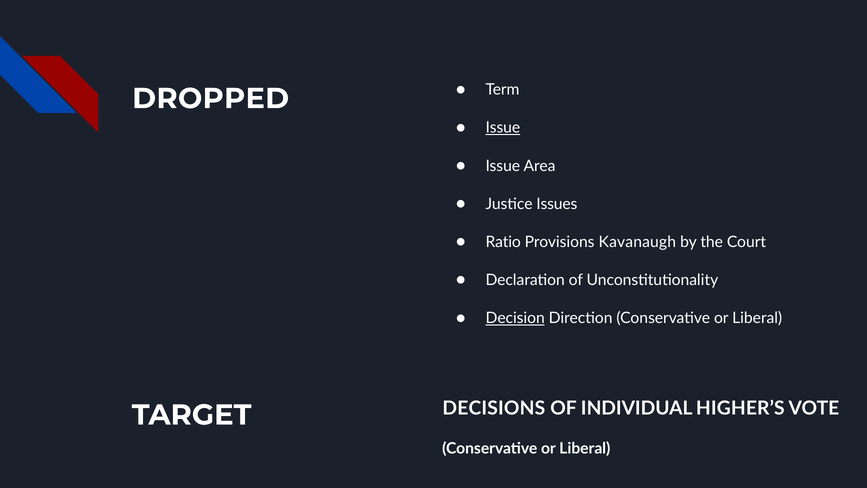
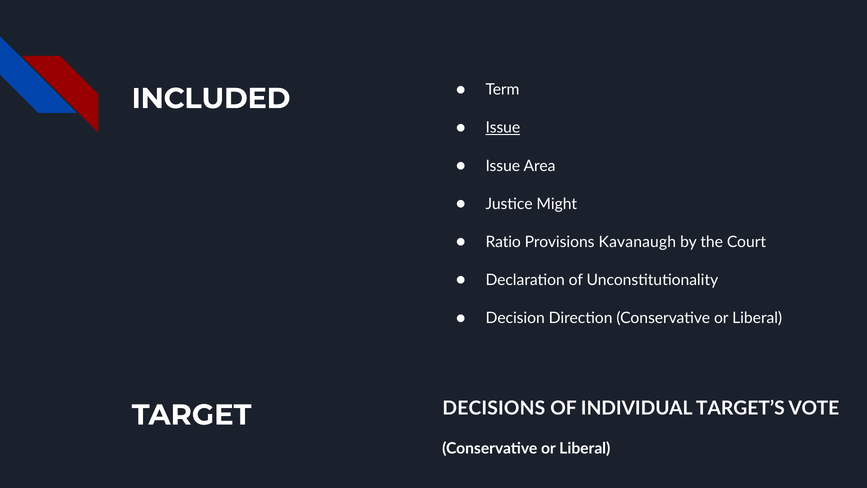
DROPPED: DROPPED -> INCLUDED (211, 98)
Issues: Issues -> Might (557, 204)
Decision underline: present -> none (515, 318)
HIGHER’S: HIGHER’S -> TARGET’S (740, 408)
